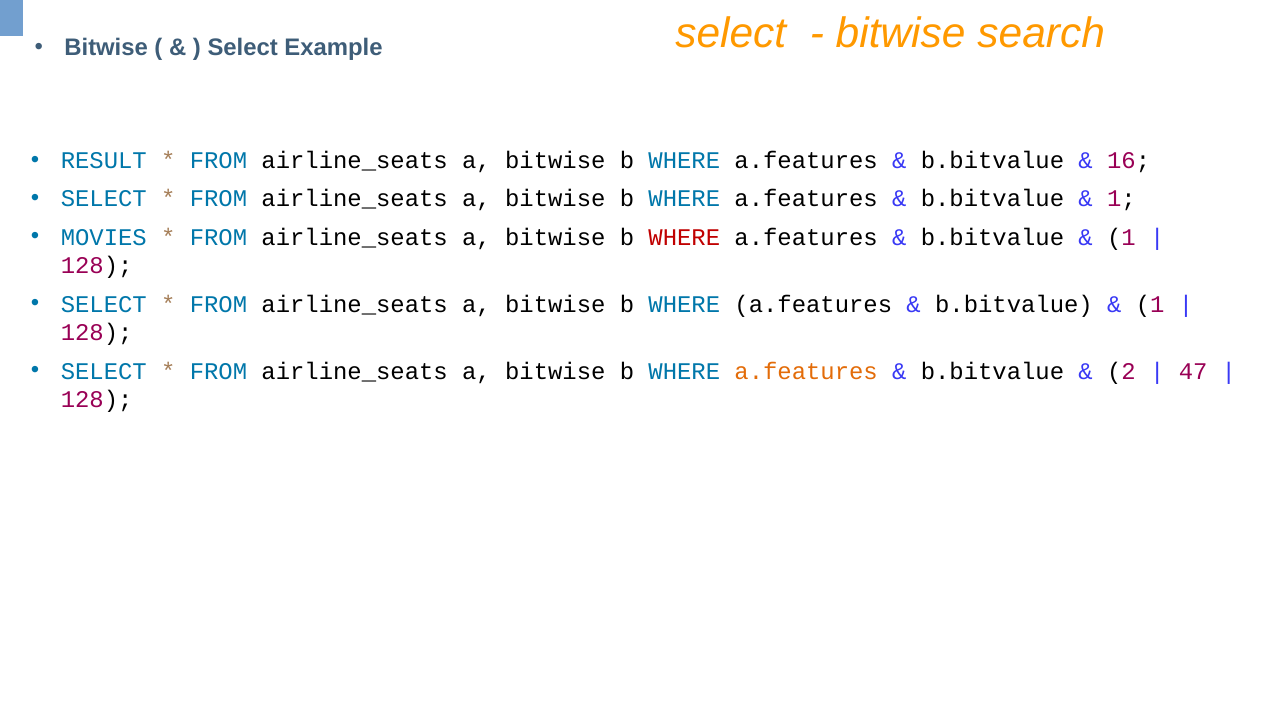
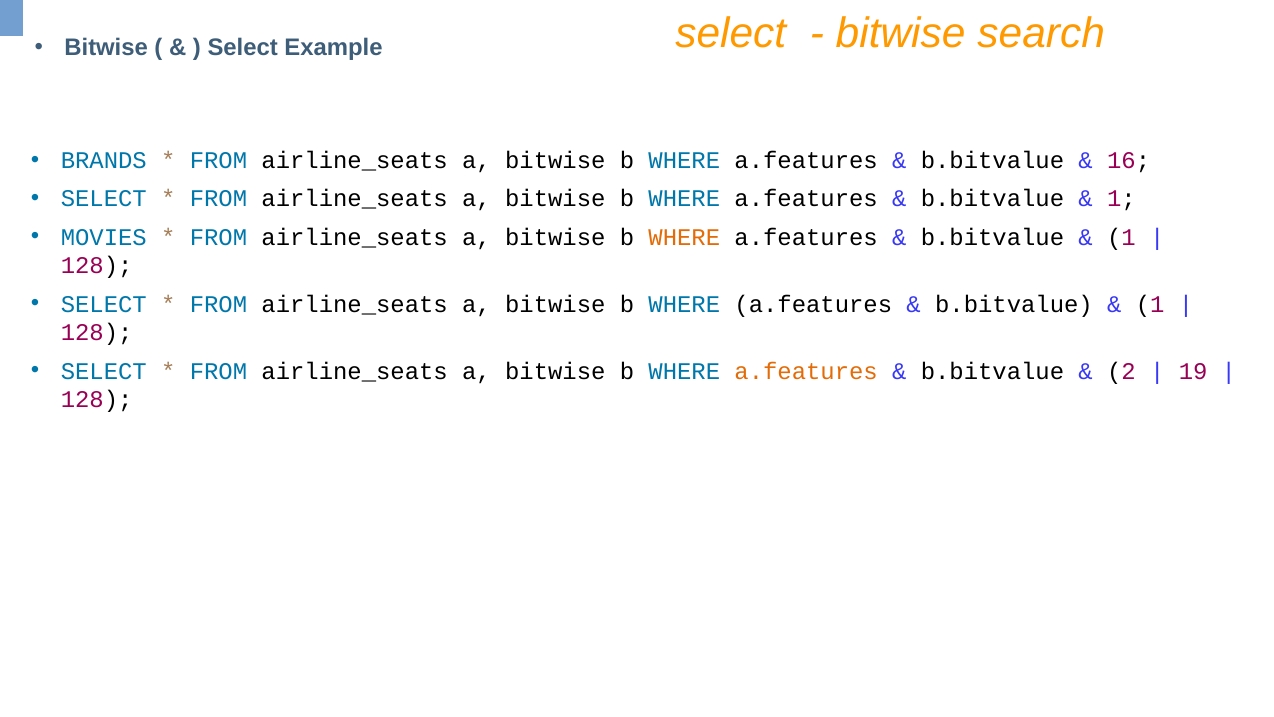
RESULT: RESULT -> BRANDS (104, 161)
WHERE colour: red -> orange (684, 237)
47: 47 -> 19 (1193, 371)
